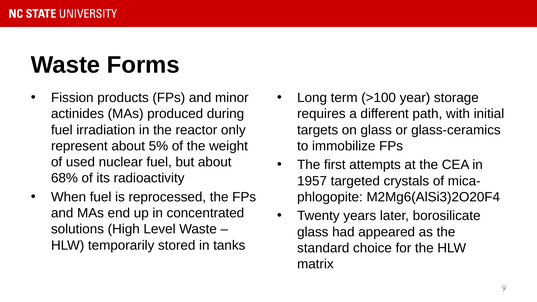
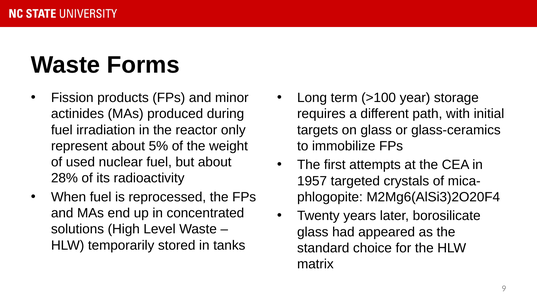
68%: 68% -> 28% (64, 178)
